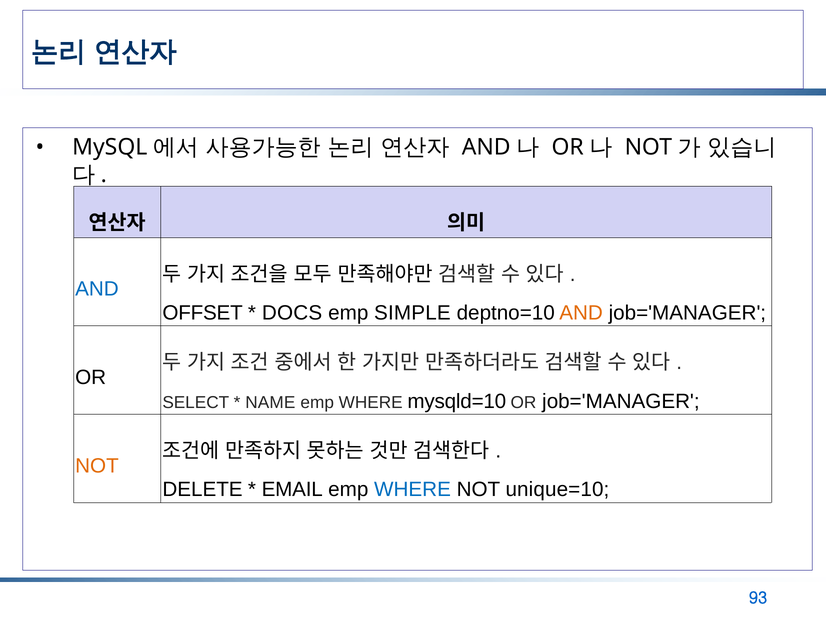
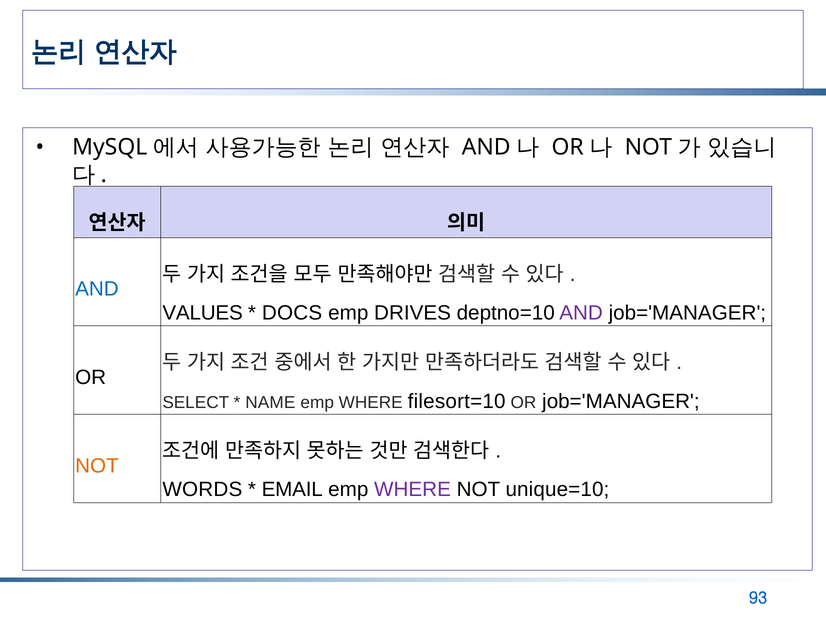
OFFSET: OFFSET -> VALUES (203, 313)
SIMPLE: SIMPLE -> DRIVES (412, 313)
AND colour: orange -> purple (581, 313)
mysqld=10: mysqld=10 -> filesort=10 (457, 401)
DELETE: DELETE -> WORDS (202, 489)
WHERE colour: blue -> purple (412, 489)
